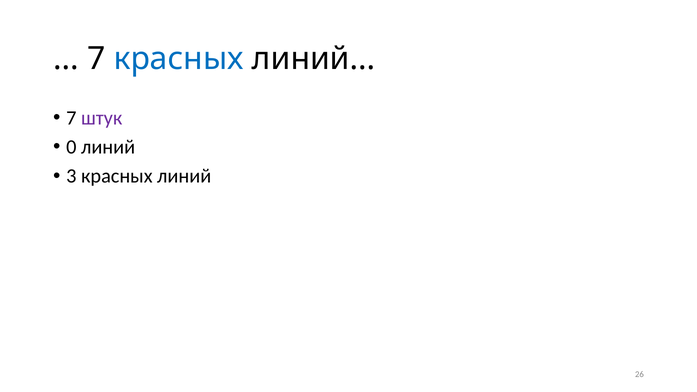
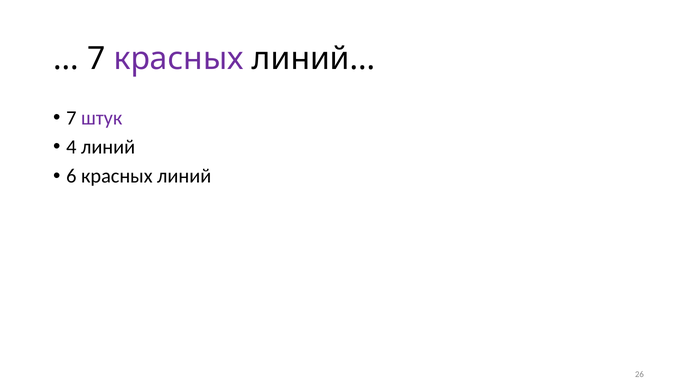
красных colour: blue -> purple (179, 59)
0: 0 -> 4 (71, 147)
3: 3 -> 6 (71, 176)
